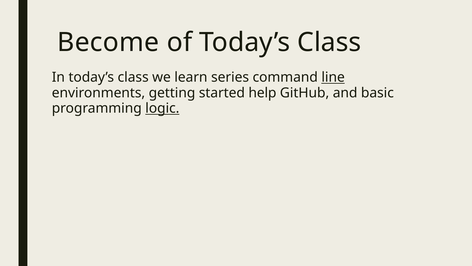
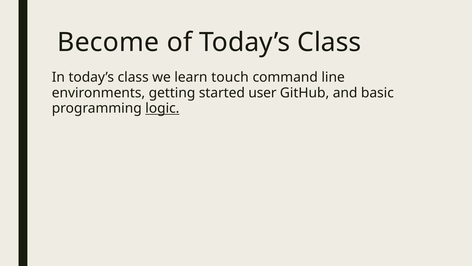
series: series -> touch (230, 77)
line underline: present -> none (333, 77)
help: help -> user (262, 93)
